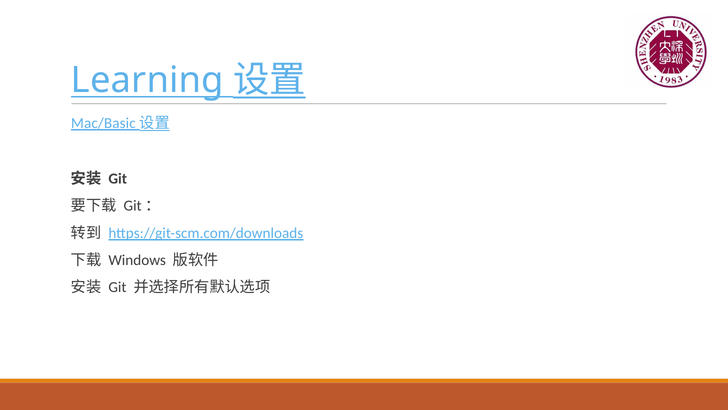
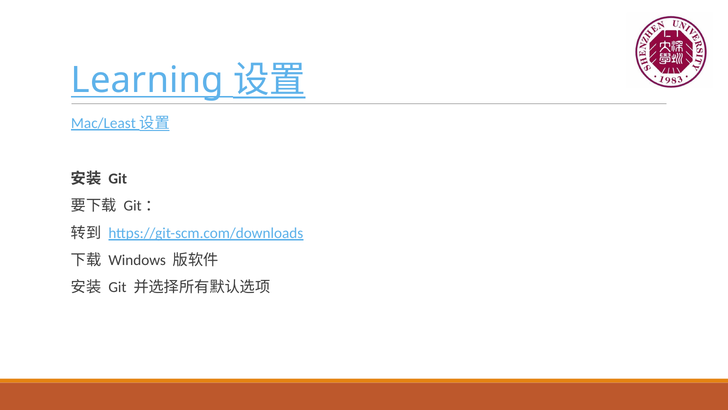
Mac/Basic: Mac/Basic -> Mac/Least (103, 123)
